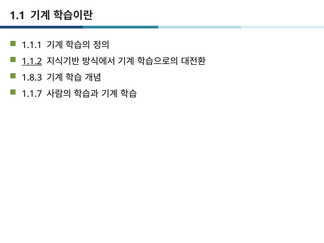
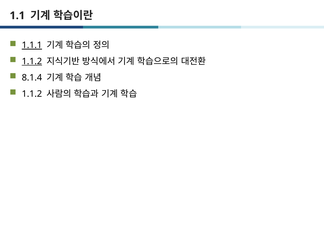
1.1.1 underline: none -> present (32, 45)
1.8.3: 1.8.3 -> 8.1.4 (32, 78)
1.1.7: 1.1.7 -> 1.1.2 (32, 94)
